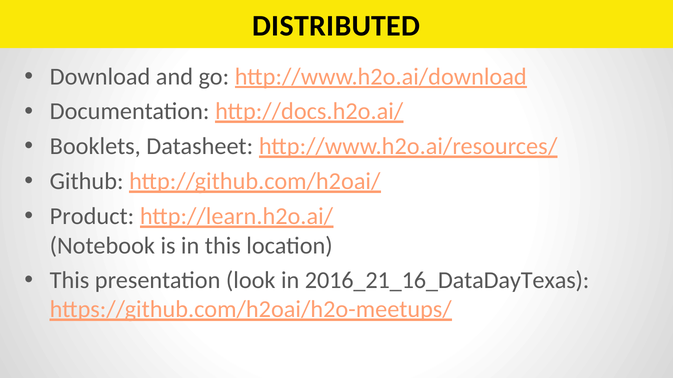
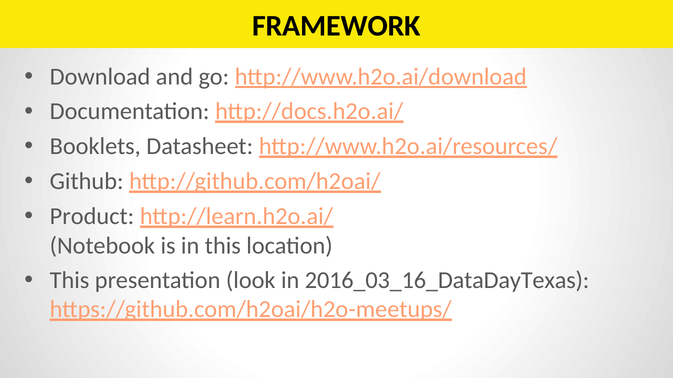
DISTRIBUTED: DISTRIBUTED -> FRAMEWORK (336, 26)
2016_21_16_DataDayTexas: 2016_21_16_DataDayTexas -> 2016_03_16_DataDayTexas (447, 281)
